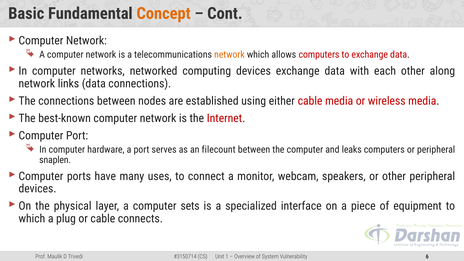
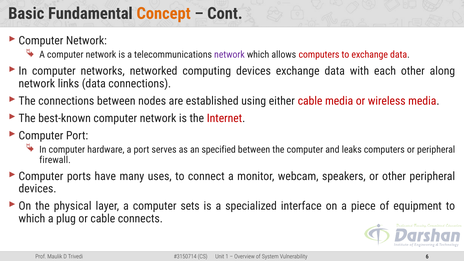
network colour: orange -> purple (229, 55)
filecount: filecount -> specified (219, 150)
snaplen: snaplen -> firewall (55, 160)
